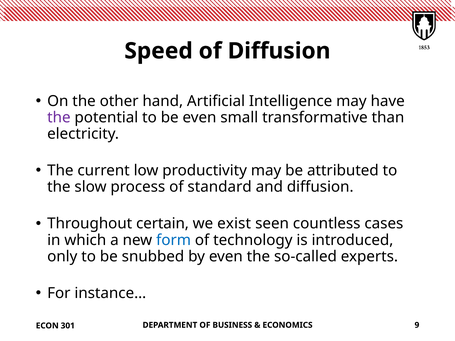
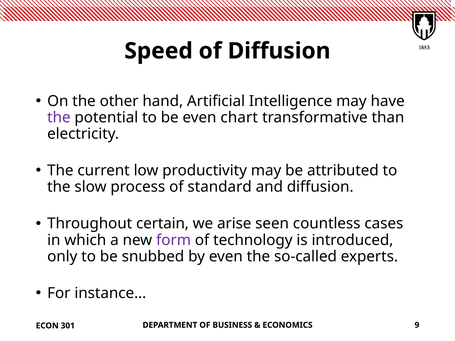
small: small -> chart (239, 118)
exist: exist -> arise (234, 224)
form colour: blue -> purple (174, 240)
